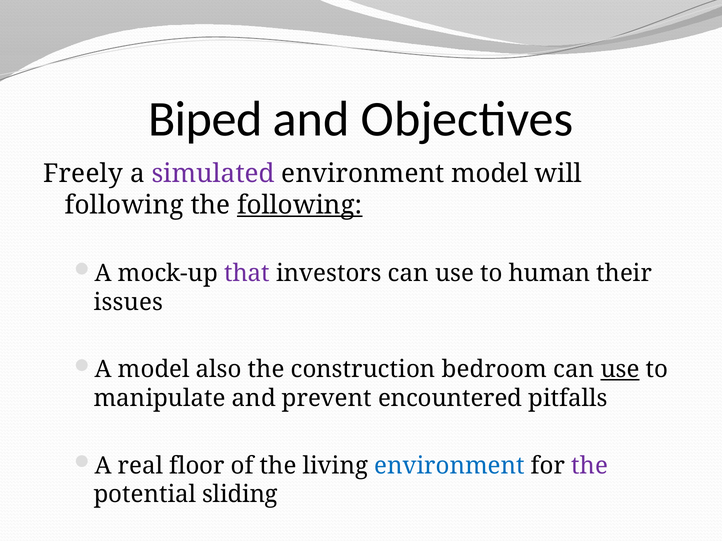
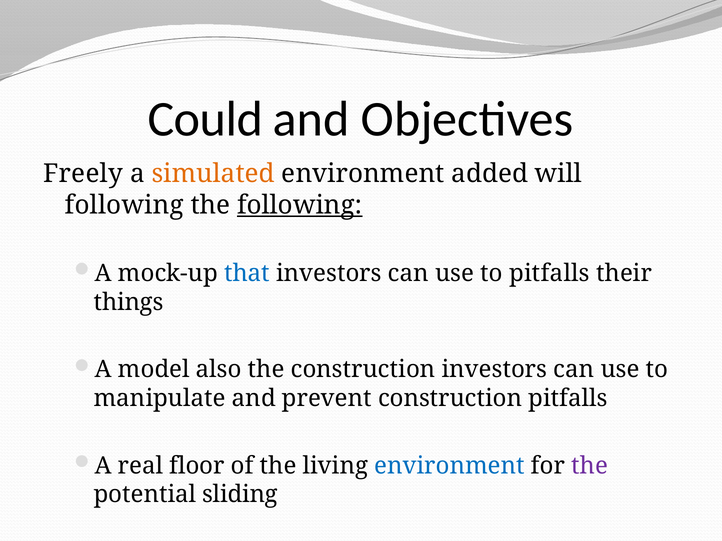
Biped: Biped -> Could (205, 119)
simulated colour: purple -> orange (213, 174)
environment model: model -> added (490, 174)
that colour: purple -> blue (247, 274)
to human: human -> pitfalls (549, 274)
issues: issues -> things (129, 302)
construction bedroom: bedroom -> investors (494, 370)
use underline: present -> none (620, 370)
prevent encountered: encountered -> construction (450, 399)
